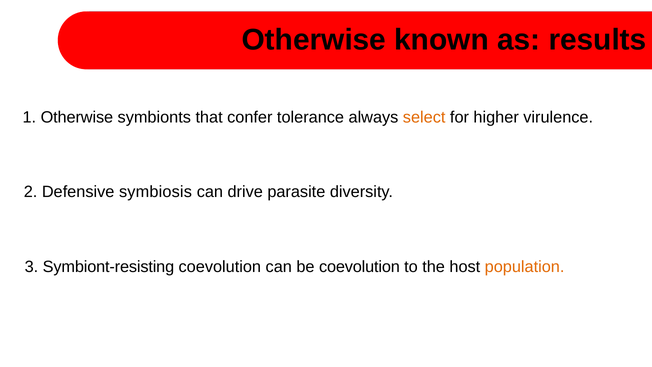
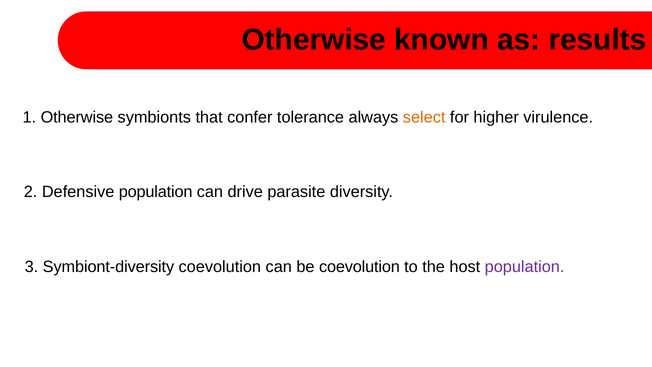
Defensive symbiosis: symbiosis -> population (156, 192)
Symbiont-resisting: Symbiont-resisting -> Symbiont-diversity (108, 267)
population colour: orange -> purple (525, 267)
